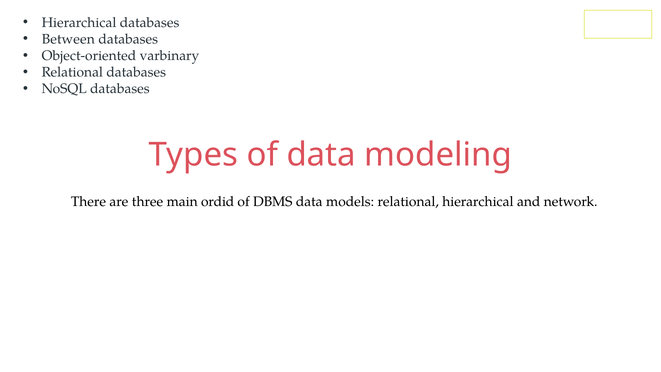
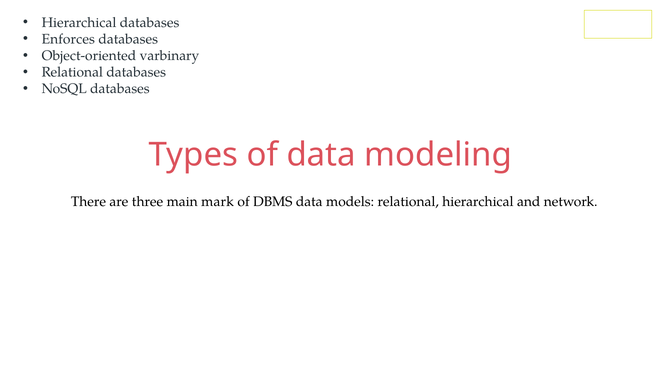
Between: Between -> Enforces (68, 39)
ordid: ordid -> mark (218, 201)
